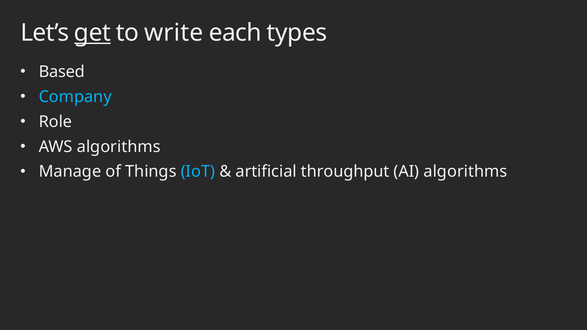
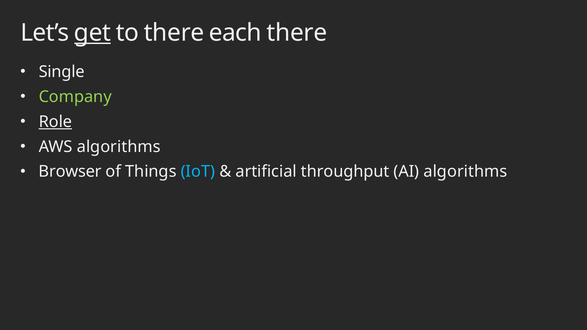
to write: write -> there (174, 33)
each types: types -> there (297, 33)
Based: Based -> Single (62, 72)
Company colour: light blue -> light green (75, 97)
Role underline: none -> present (55, 122)
Manage: Manage -> Browser (70, 172)
